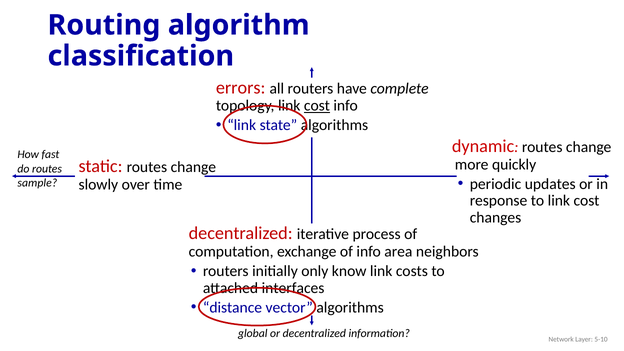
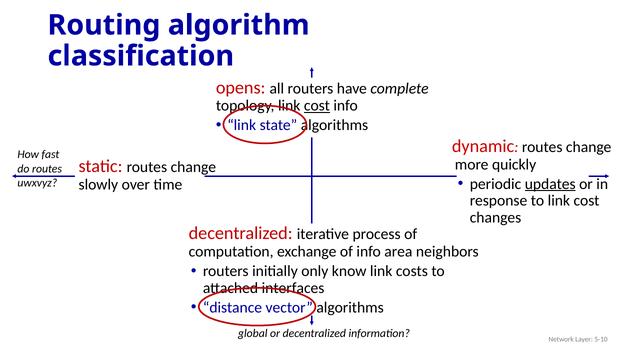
errors: errors -> opens (241, 88)
updates underline: none -> present (550, 184)
sample: sample -> uwxvyz (37, 183)
